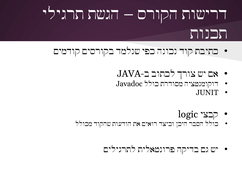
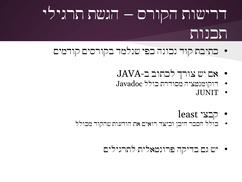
logic: logic -> least (188, 114)
